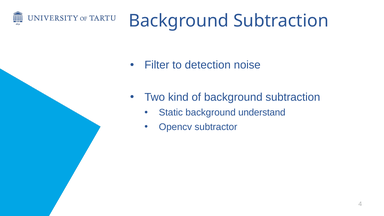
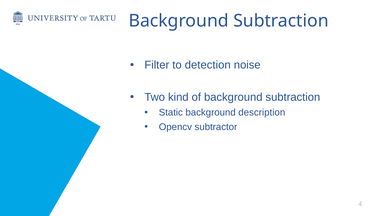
understand: understand -> description (262, 112)
